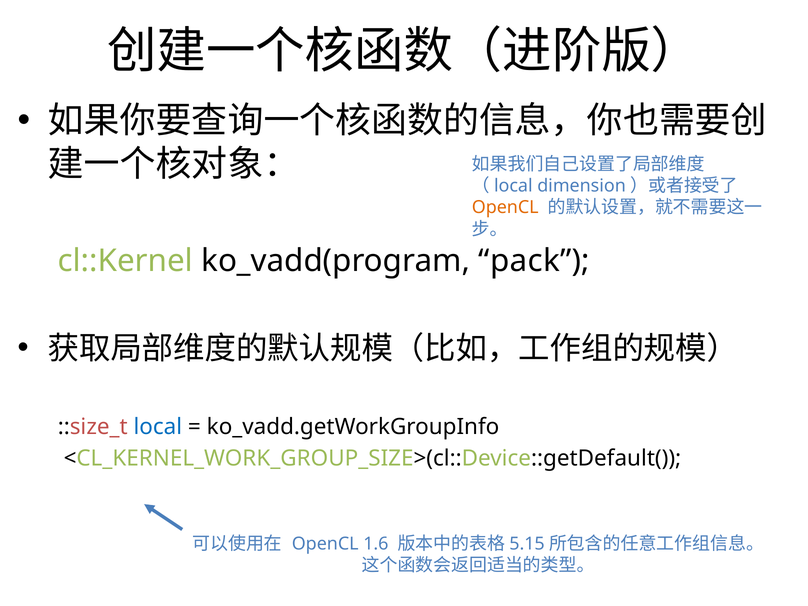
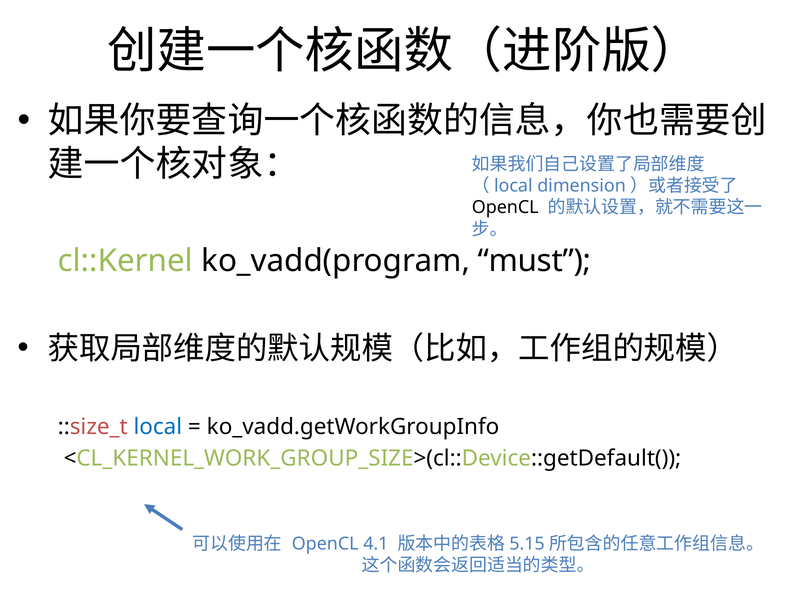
OpenCL colour: orange -> black (505, 208)
pack: pack -> must (534, 261)
1.6: 1.6 -> 4.1 (376, 544)
